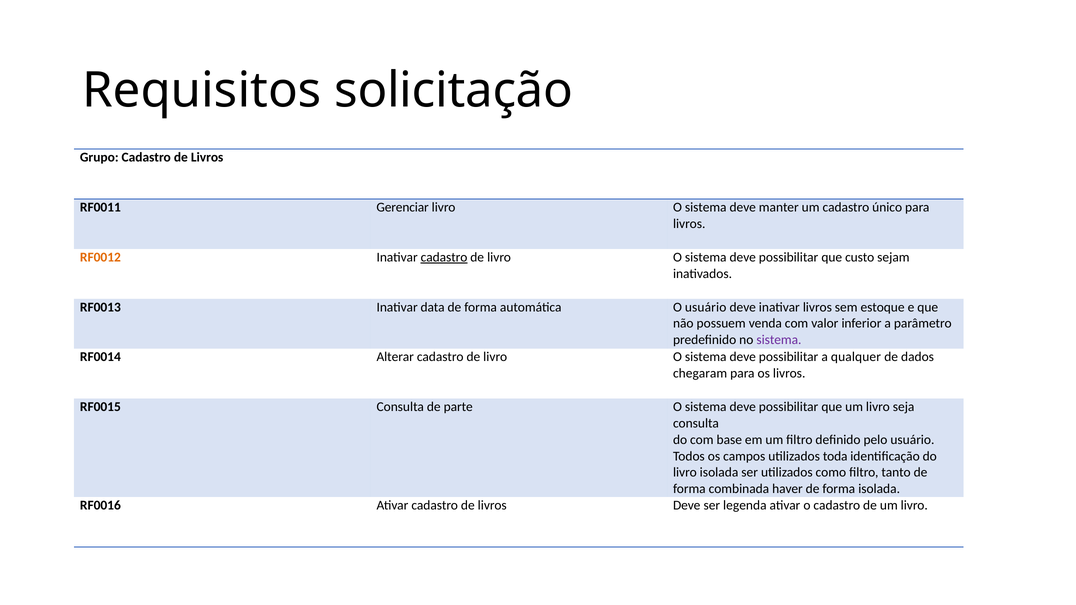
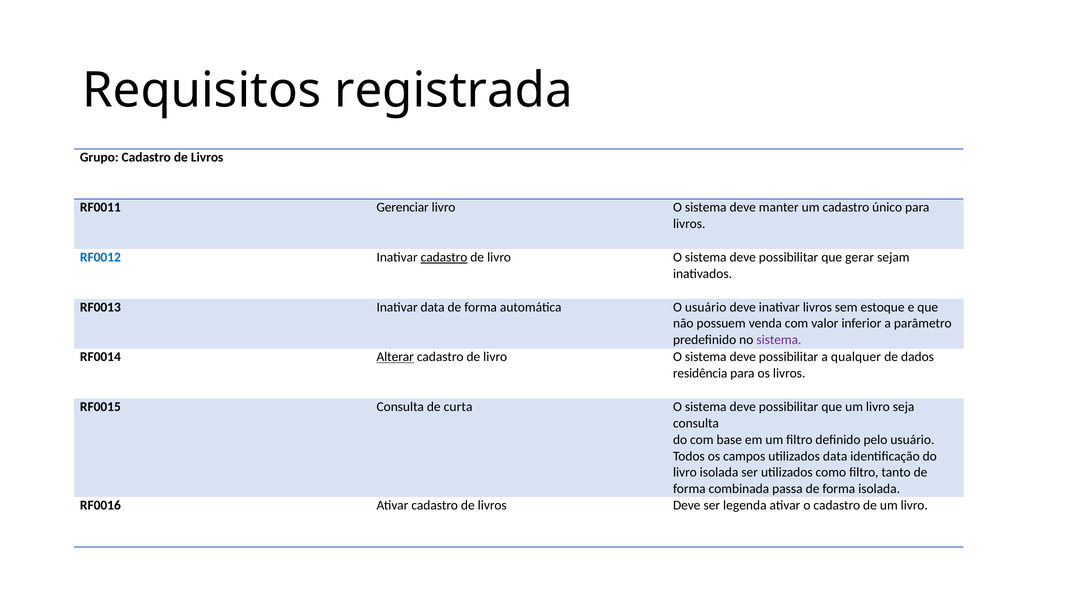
solicitação: solicitação -> registrada (454, 90)
RF0012 colour: orange -> blue (100, 257)
custo: custo -> gerar (860, 257)
Alterar underline: none -> present (395, 357)
chegaram: chegaram -> residência (700, 374)
parte: parte -> curta (458, 407)
utilizados toda: toda -> data (835, 456)
haver: haver -> passa (787, 489)
